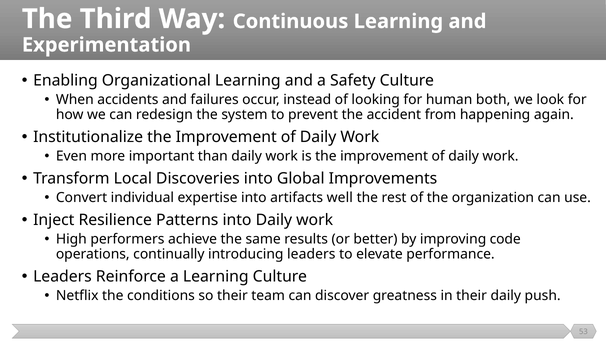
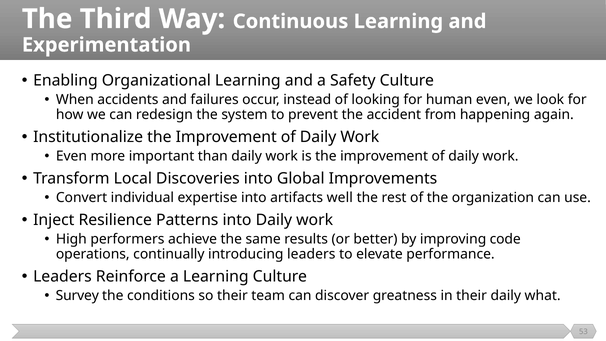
human both: both -> even (493, 100)
Netflix: Netflix -> Survey (77, 296)
push: push -> what (543, 296)
